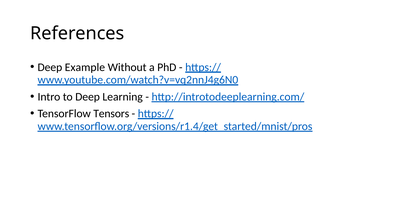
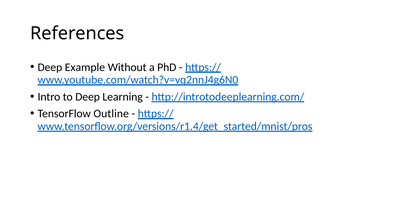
Tensors: Tensors -> Outline (111, 113)
